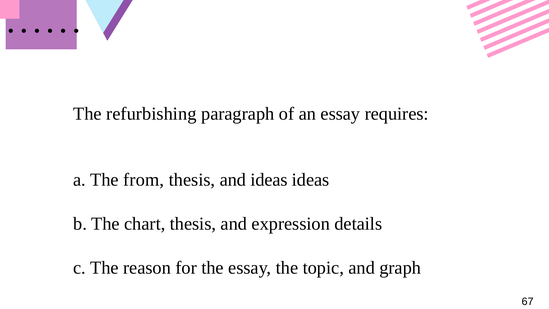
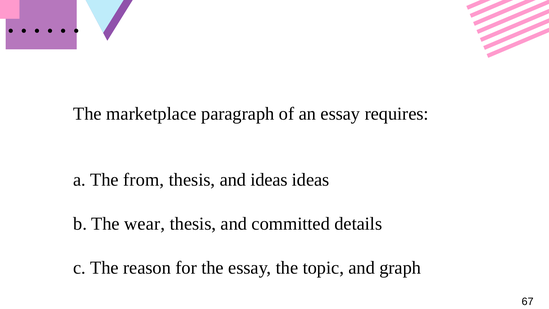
refurbishing: refurbishing -> marketplace (151, 114)
chart: chart -> wear (145, 224)
expression: expression -> committed (291, 224)
